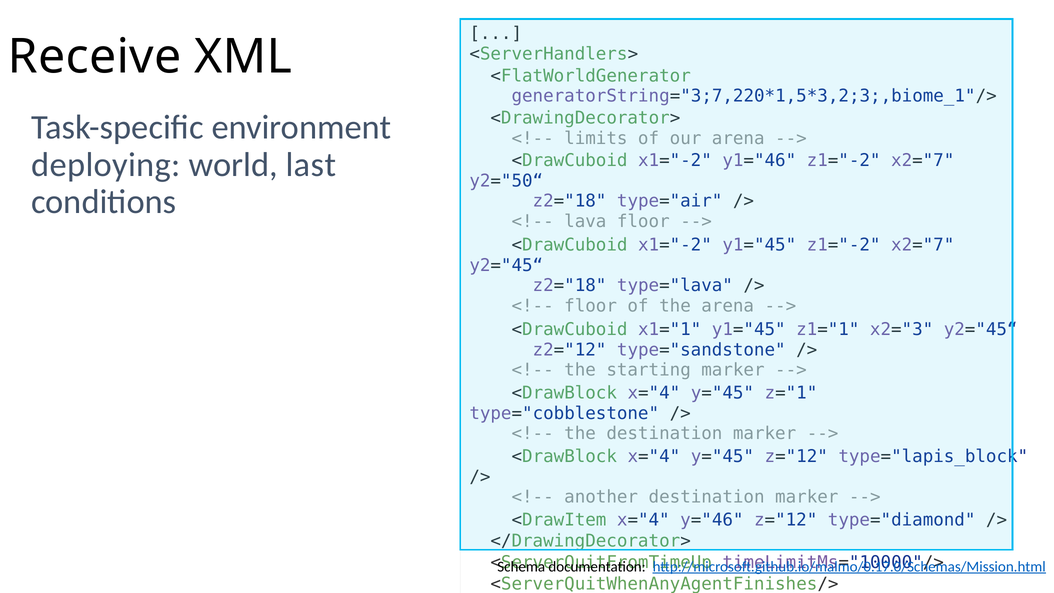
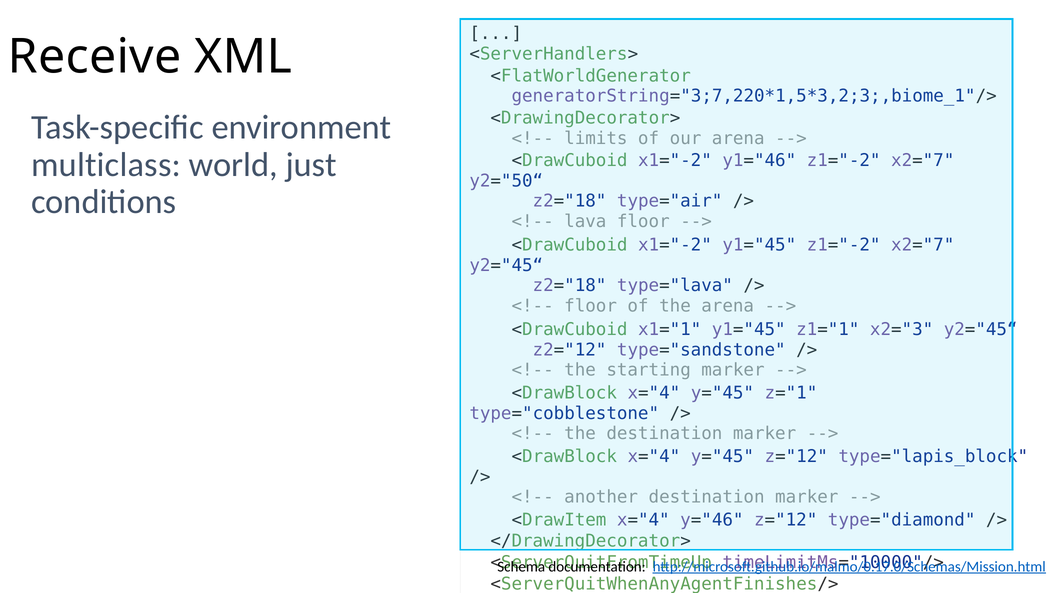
deploying: deploying -> multiclass (106, 165)
last: last -> just (311, 165)
